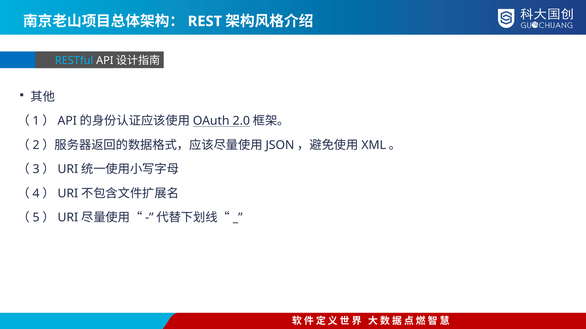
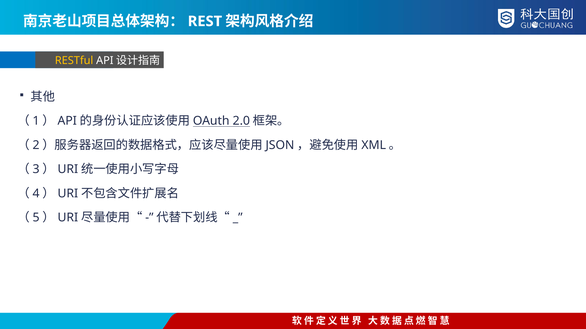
RESTful colour: light blue -> yellow (74, 61)
